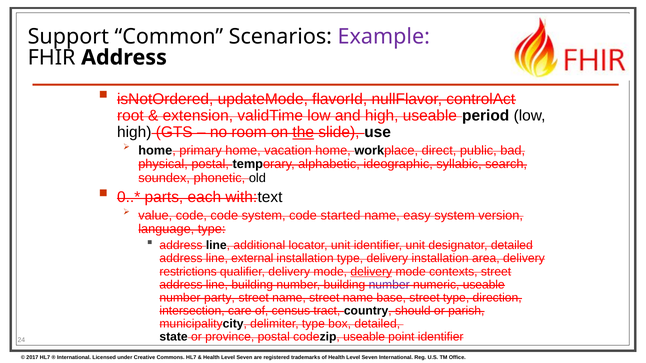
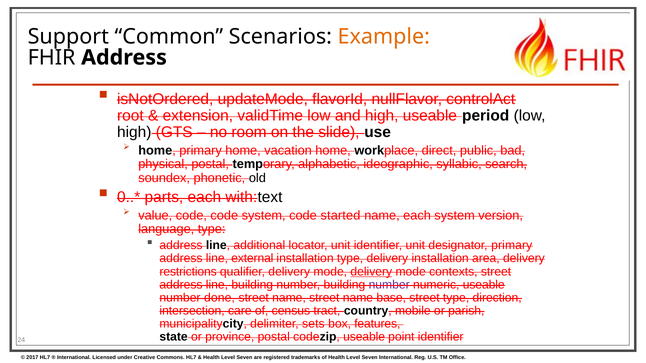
Example colour: purple -> orange (384, 37)
the underline: present -> none (303, 132)
name easy: easy -> each (417, 216)
designator detailed: detailed -> primary (512, 246)
party: party -> done (219, 298)
should: should -> mobile (413, 311)
delimiter type: type -> sets (313, 324)
box detailed: detailed -> features (377, 324)
